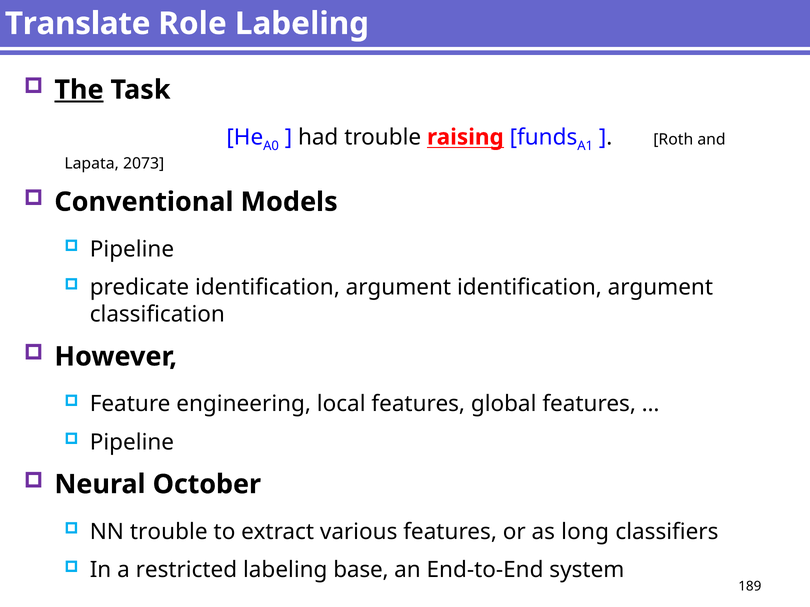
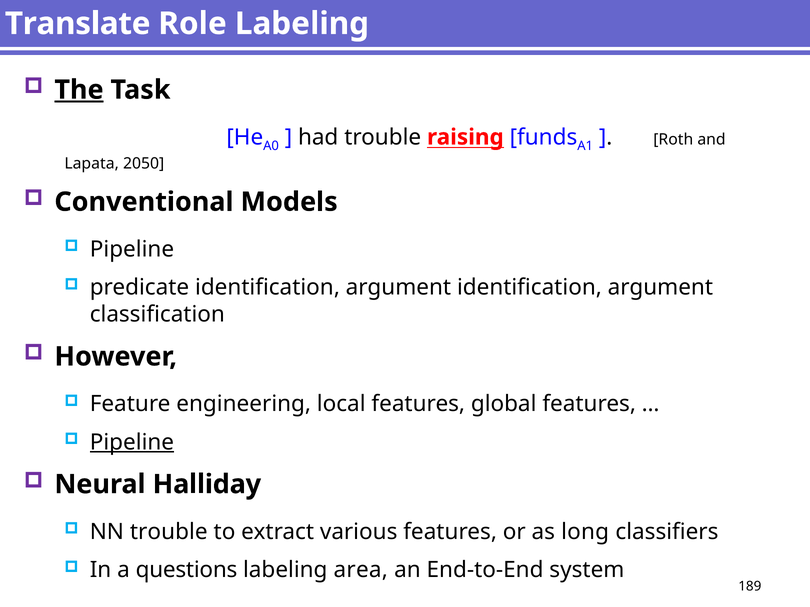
2073: 2073 -> 2050 (144, 163)
Pipeline underline: none -> present (132, 443)
October: October -> Halliday (207, 485)
restricted: restricted -> questions (187, 570)
base: base -> area (361, 570)
